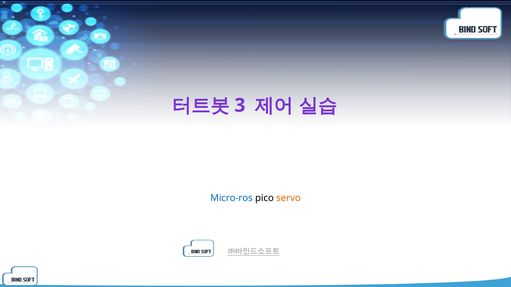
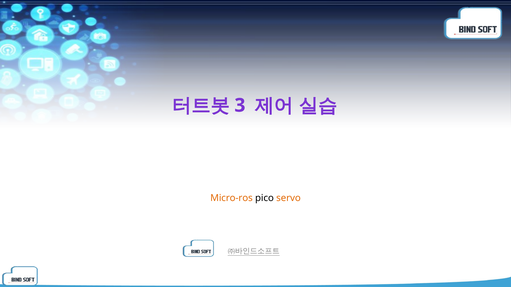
Micro-ros colour: blue -> orange (231, 198)
